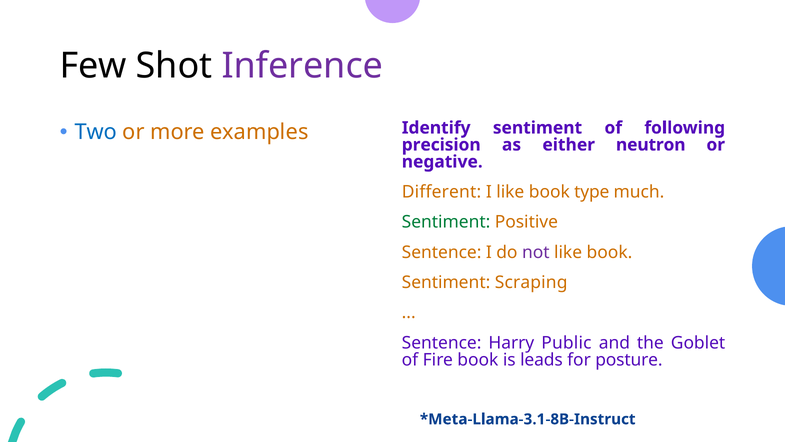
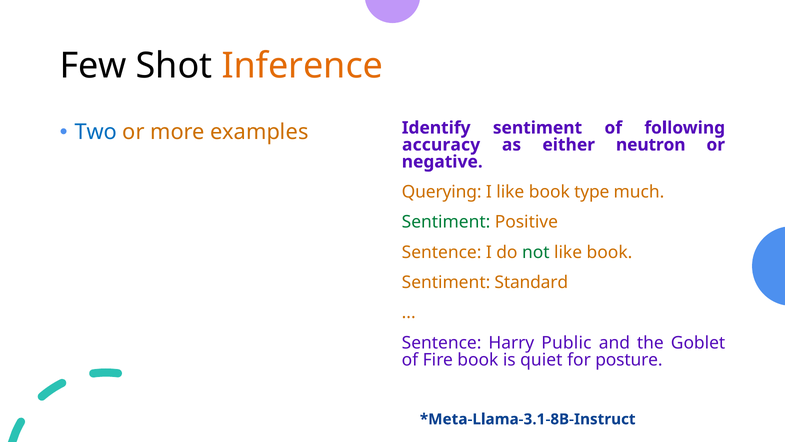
Inference colour: purple -> orange (302, 66)
precision: precision -> accuracy (441, 145)
Different: Different -> Querying (442, 192)
not colour: purple -> green (536, 252)
Scraping: Scraping -> Standard (531, 282)
leads: leads -> quiet (541, 360)
